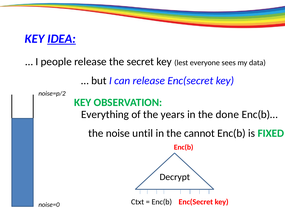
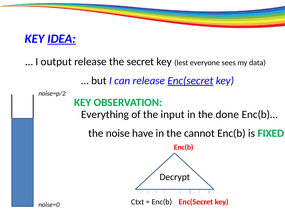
people: people -> output (56, 62)
Enc(secret underline: none -> present (190, 81)
years: years -> input (173, 115)
until: until -> have (143, 134)
